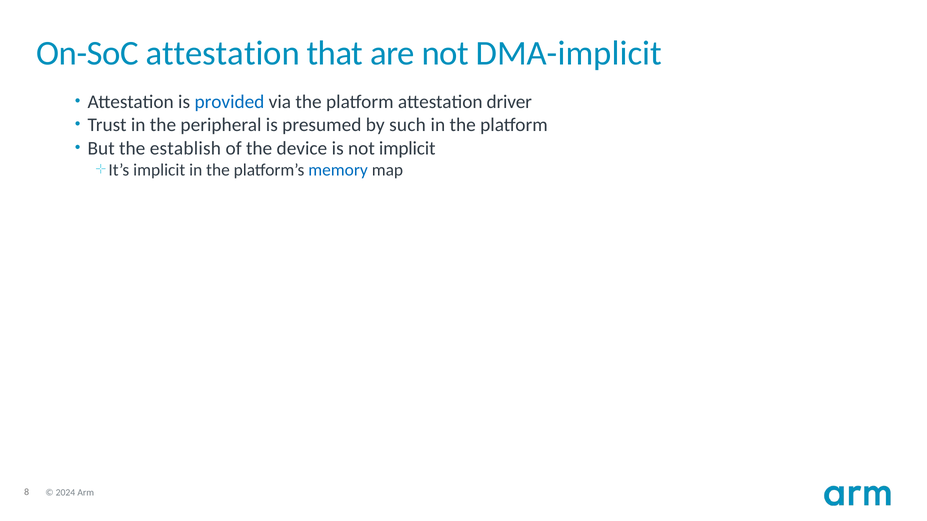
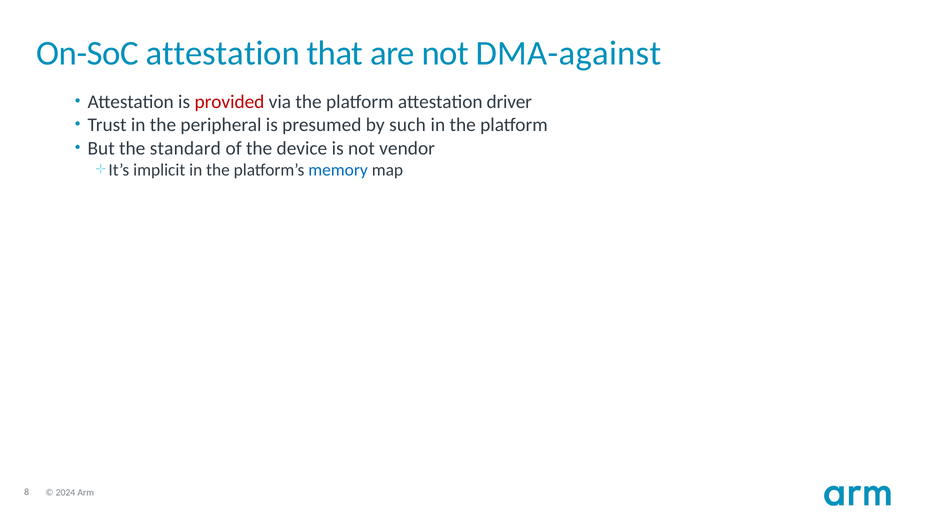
DMA-implicit: DMA-implicit -> DMA-against (569, 53)
provided colour: blue -> red (229, 102)
establish: establish -> standard (185, 148)
not implicit: implicit -> vendor (407, 148)
